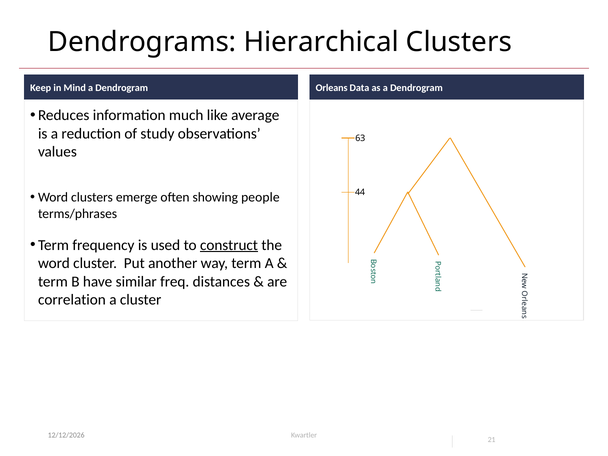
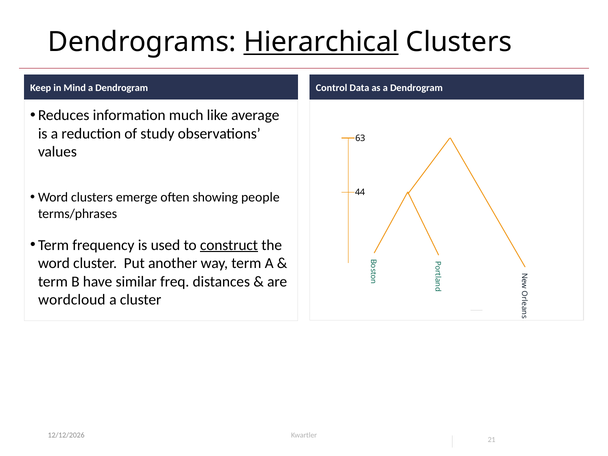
Hierarchical underline: none -> present (321, 42)
Orleans: Orleans -> Control (332, 88)
correlation: correlation -> wordcloud (72, 300)
